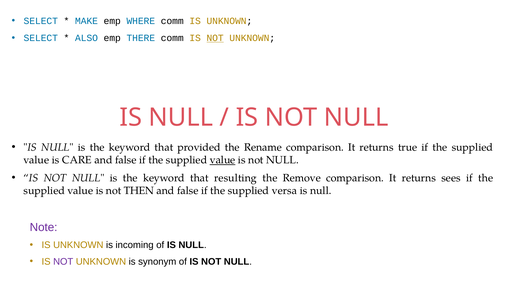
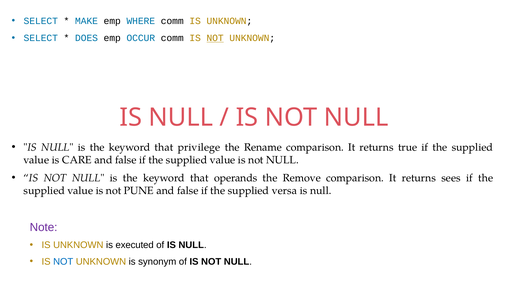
ALSO: ALSO -> DOES (87, 38)
THERE: THERE -> OCCUR (141, 38)
provided: provided -> privilege (199, 147)
value underline: present -> none (223, 160)
resulting: resulting -> operands (236, 178)
THEN: THEN -> PUNE (139, 190)
incoming: incoming -> executed (135, 245)
NOT colour: purple -> blue (63, 261)
